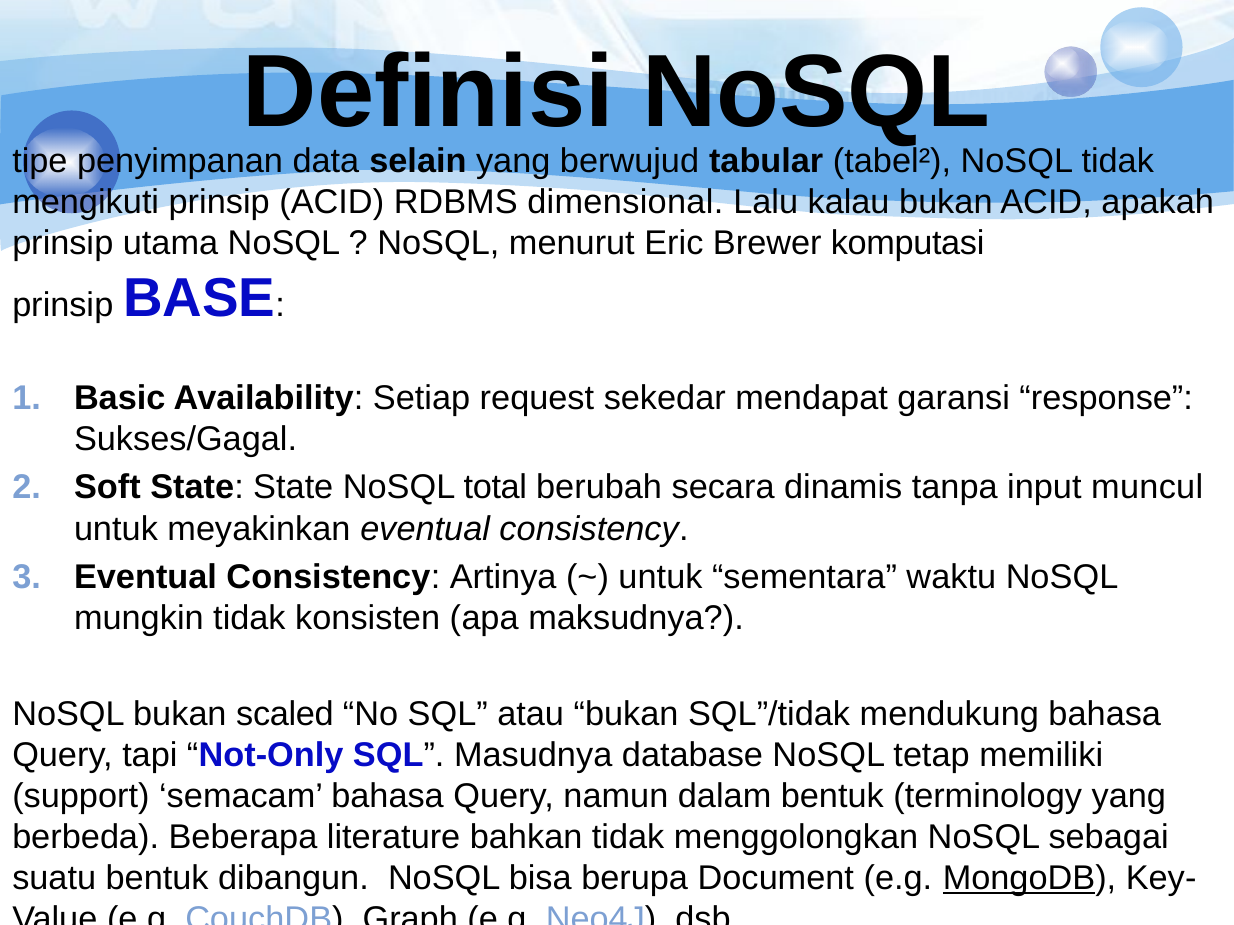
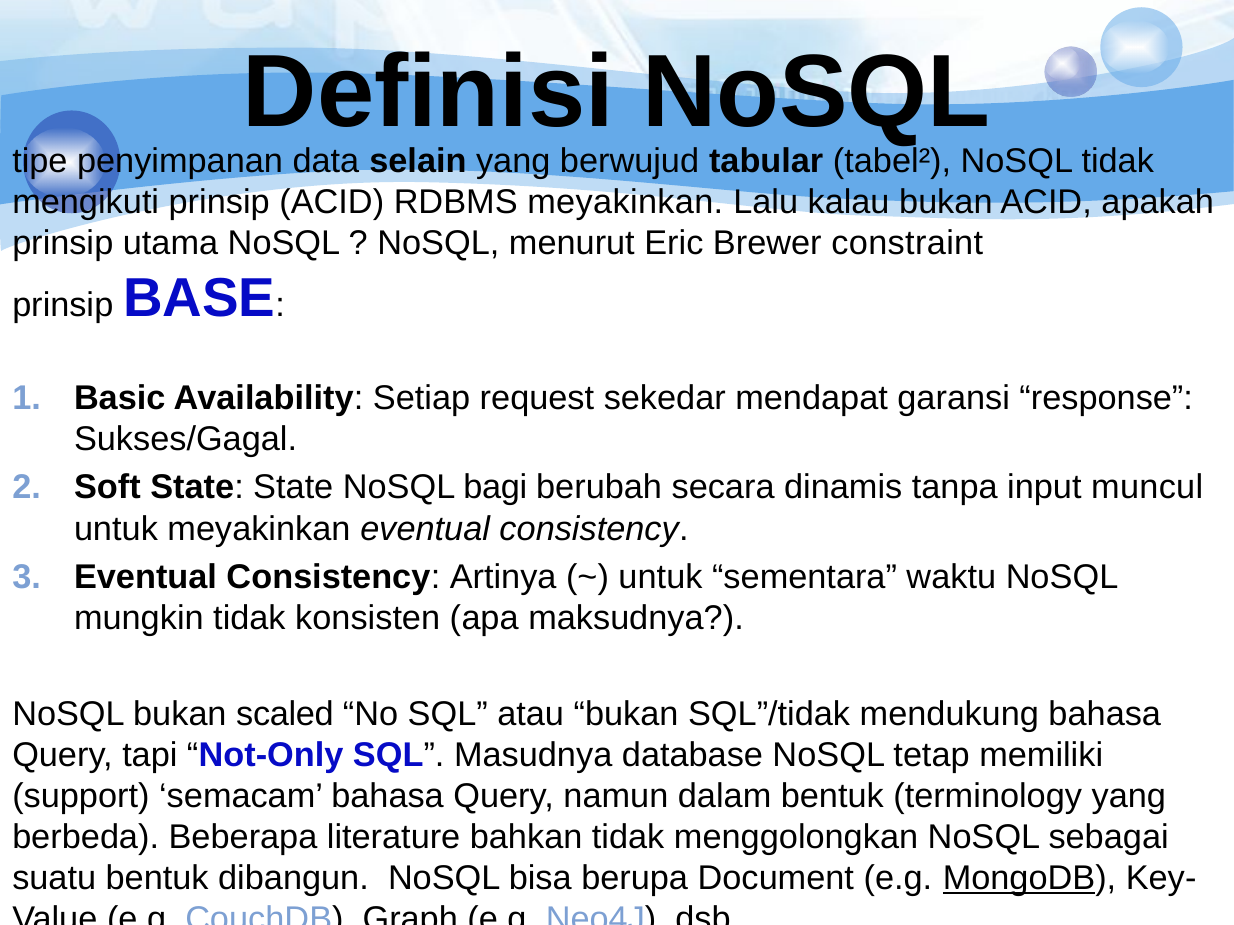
RDBMS dimensional: dimensional -> meyakinkan (625, 203)
komputasi: komputasi -> constraint (907, 244)
total: total -> bagi (495, 488)
